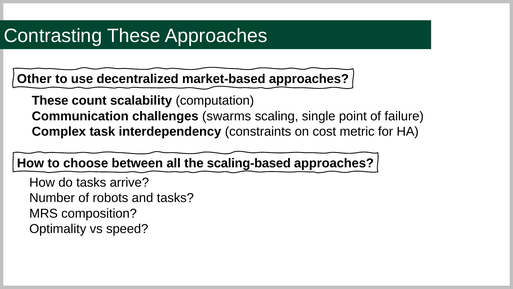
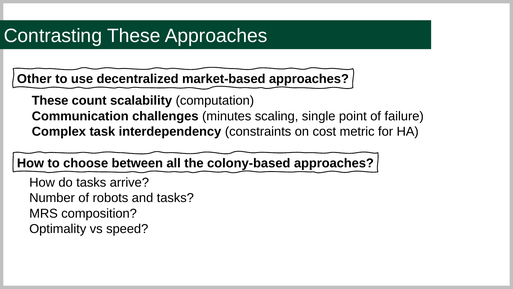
swarms: swarms -> minutes (227, 116)
scaling-based: scaling-based -> colony-based (249, 163)
